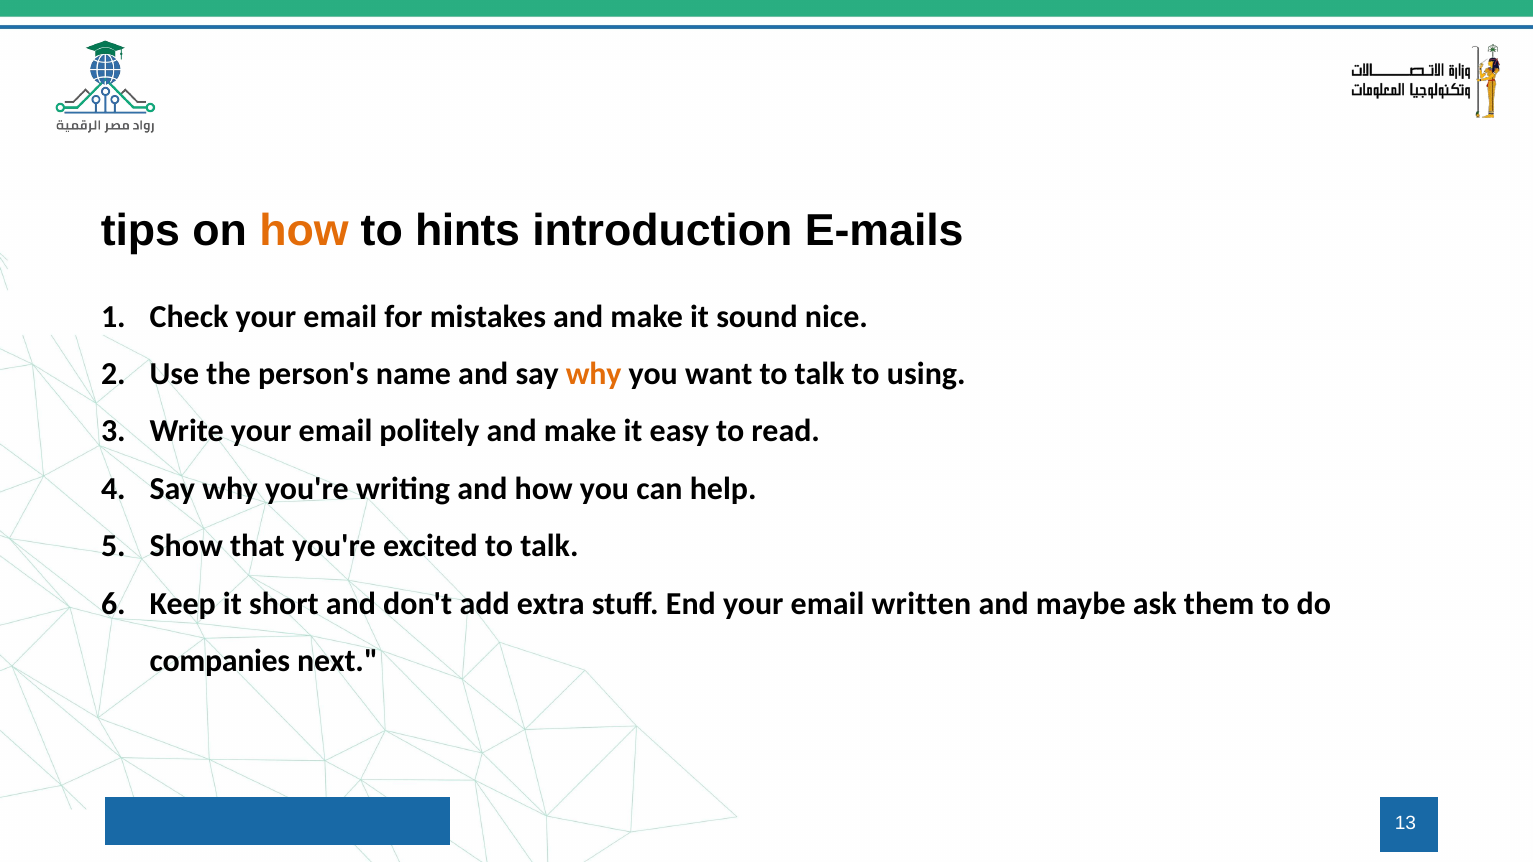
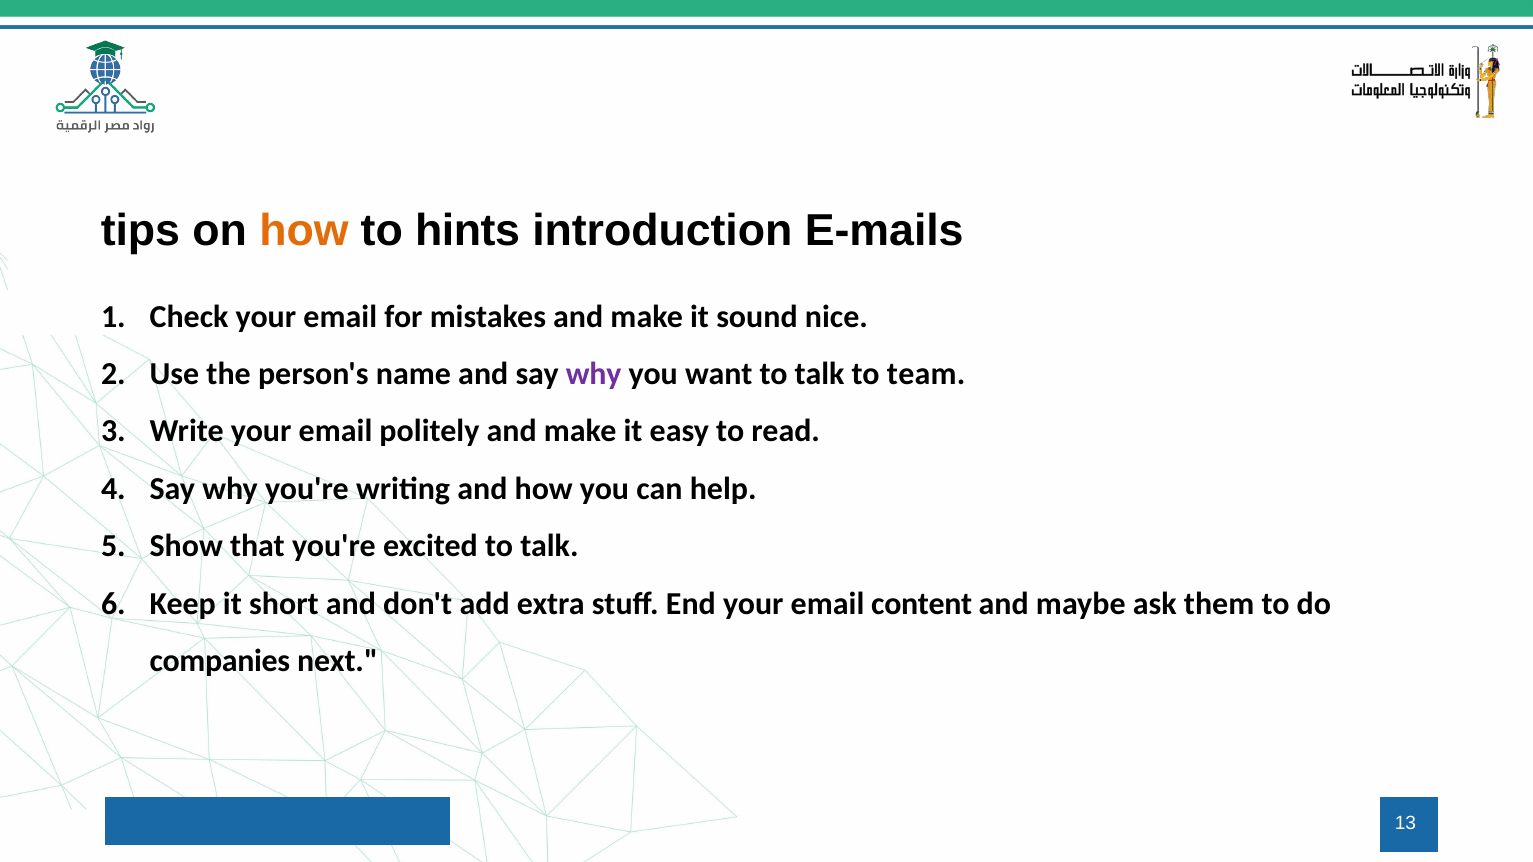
why colour: orange -> purple (594, 374)
using: using -> team (926, 374)
written: written -> content (922, 604)
